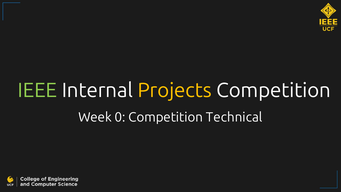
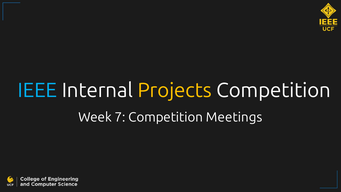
IEEE colour: light green -> light blue (37, 90)
0: 0 -> 7 (120, 117)
Technical: Technical -> Meetings (234, 117)
